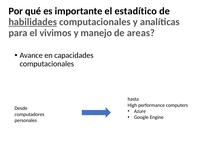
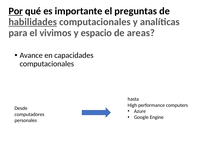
Por underline: none -> present (16, 11)
estadítico: estadítico -> preguntas (136, 11)
manejo: manejo -> espacio (96, 33)
